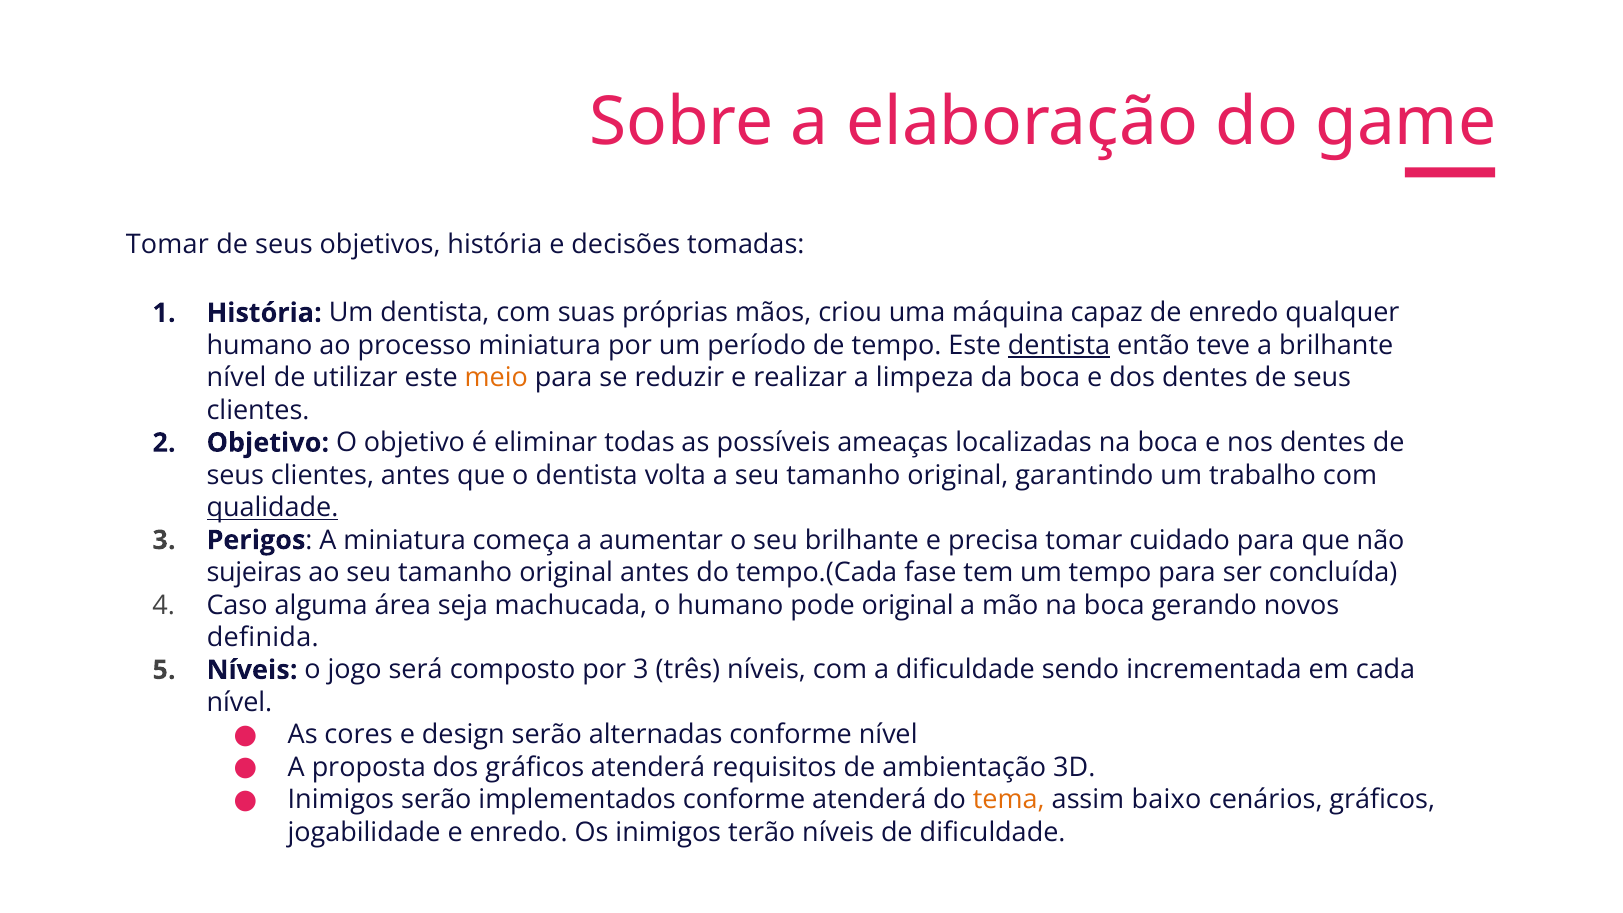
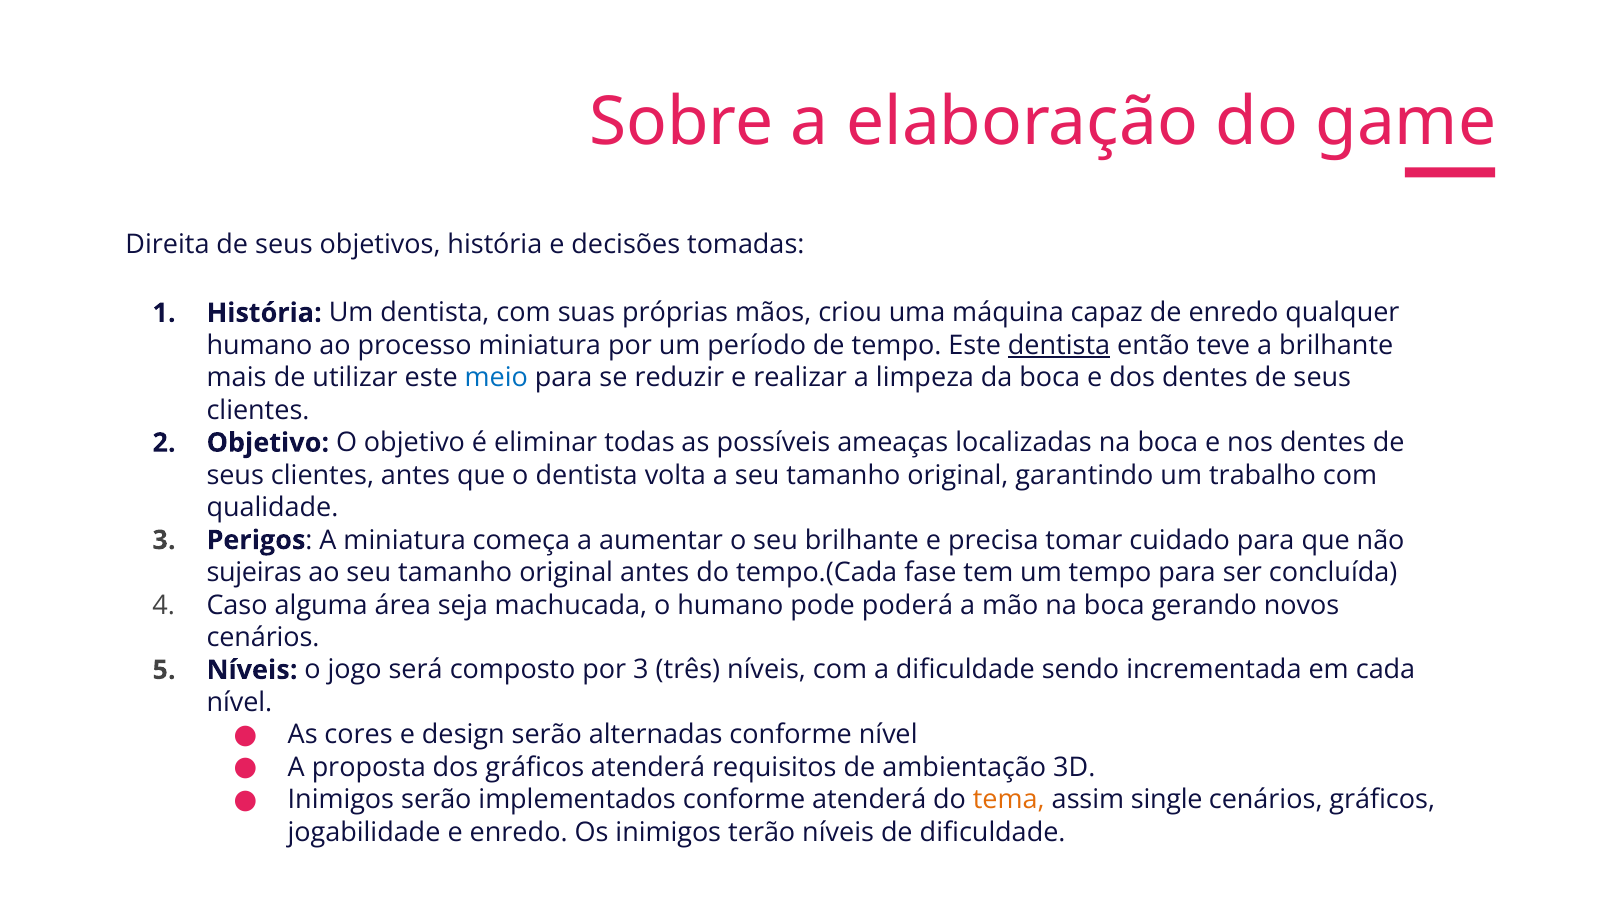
Tomar: Tomar -> Direita (168, 244)
nível: nível -> mais (237, 378)
meio colour: orange -> blue (496, 378)
qualidade underline: present -> none (273, 508)
pode original: original -> poderá (907, 605)
definida: definida -> cenários (263, 638)
baixo: baixo -> single (1167, 800)
